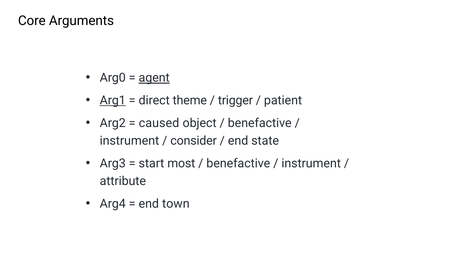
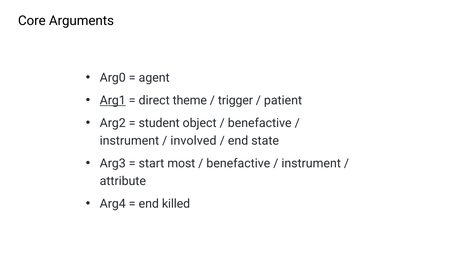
agent underline: present -> none (154, 78)
caused: caused -> student (159, 123)
consider: consider -> involved (193, 140)
town: town -> killed (176, 203)
